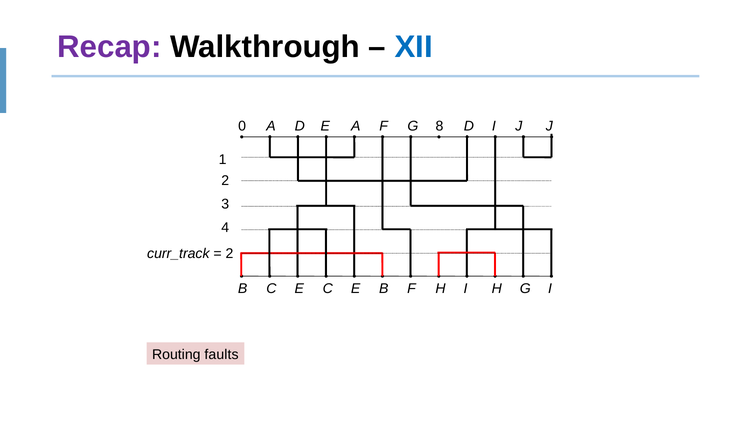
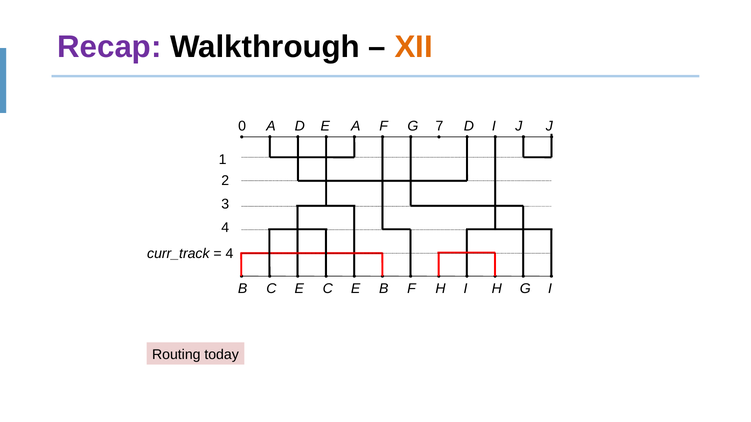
XII colour: blue -> orange (414, 47)
8: 8 -> 7 (440, 126)
2: 2 -> 4 (229, 254)
faults: faults -> today (222, 355)
